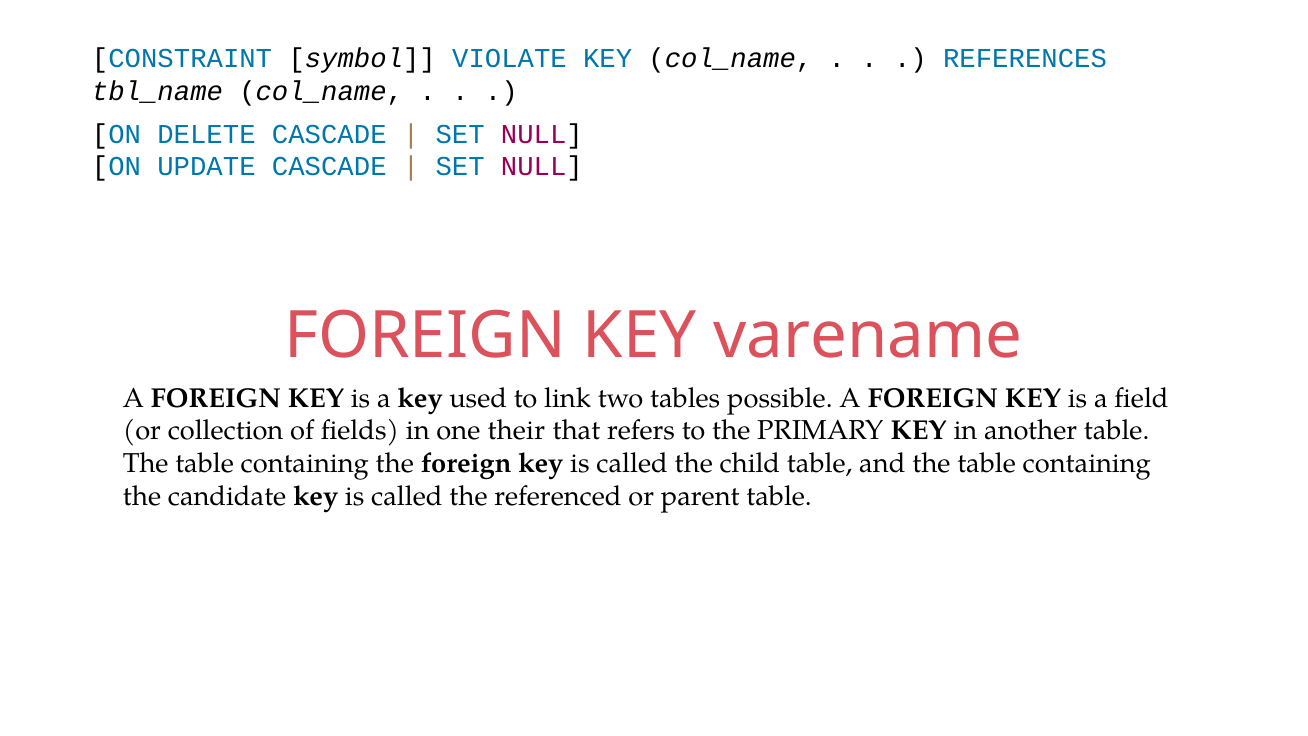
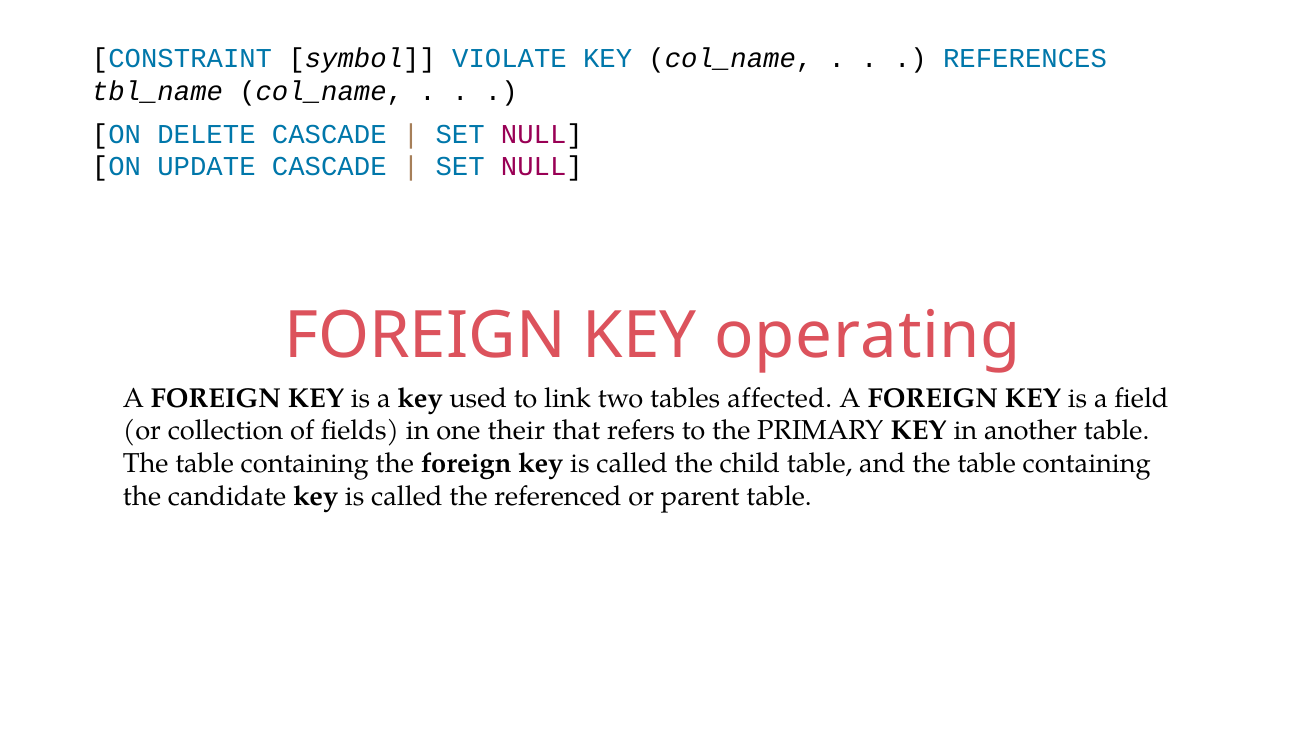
varename: varename -> operating (868, 336)
possible: possible -> affected (780, 398)
